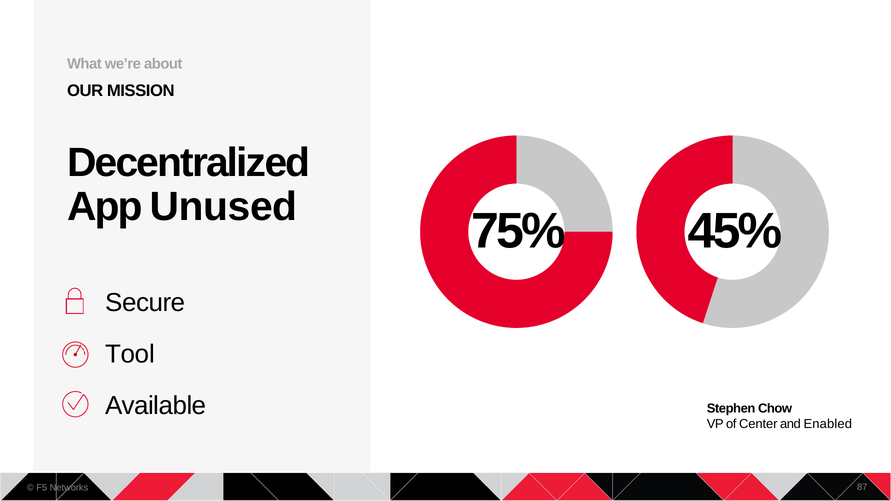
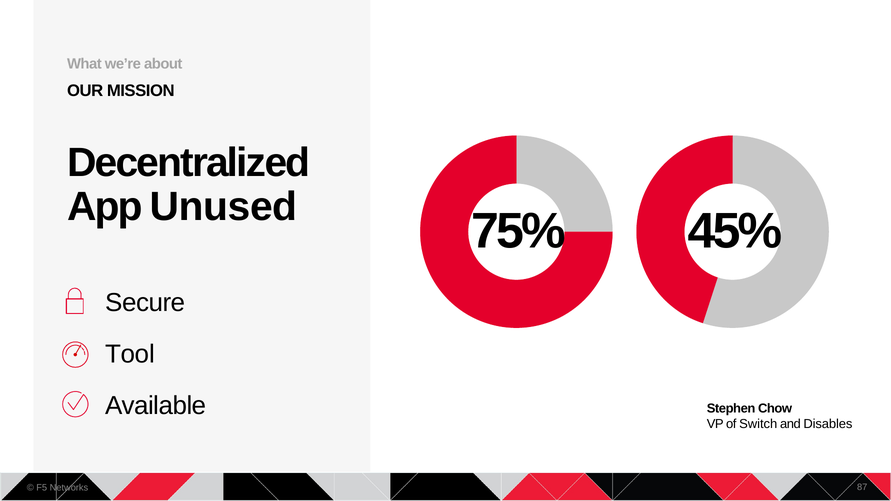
Center: Center -> Switch (758, 424)
Enabled: Enabled -> Disables (828, 424)
